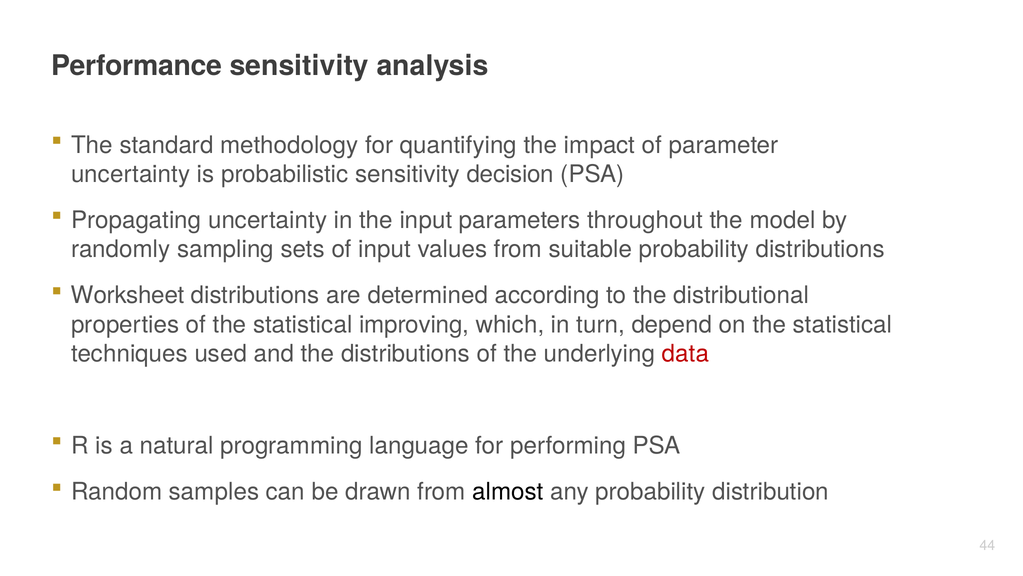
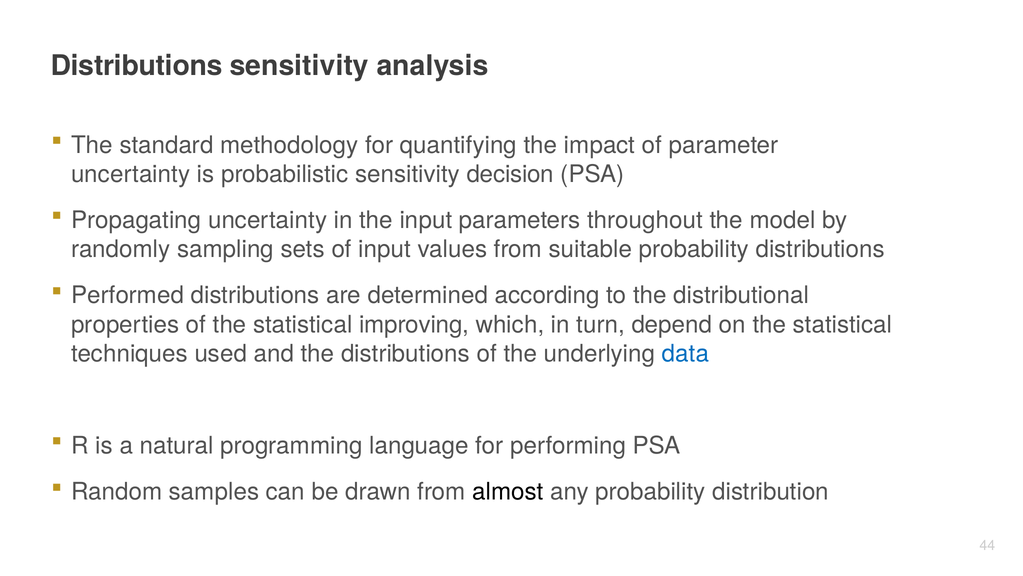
Performance: Performance -> Distributions (137, 66)
Worksheet: Worksheet -> Performed (128, 295)
data colour: red -> blue (685, 353)
